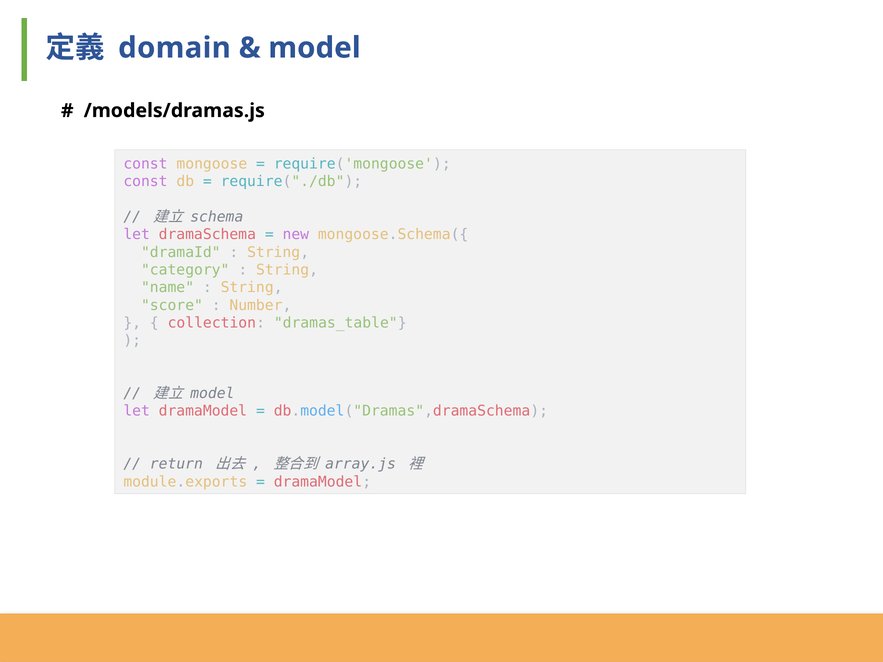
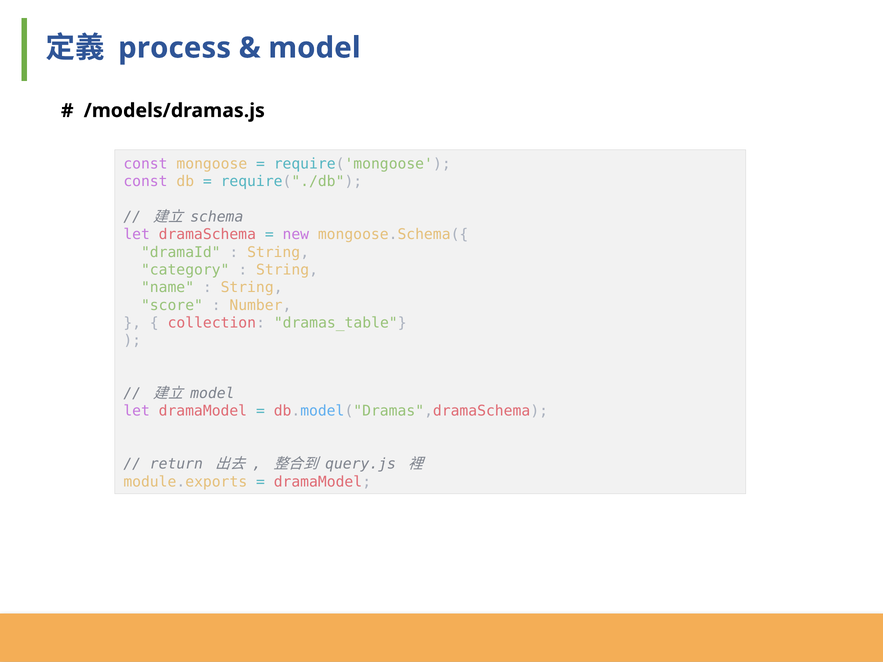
domain: domain -> process (175, 48)
array.js: array.js -> query.js (361, 464)
